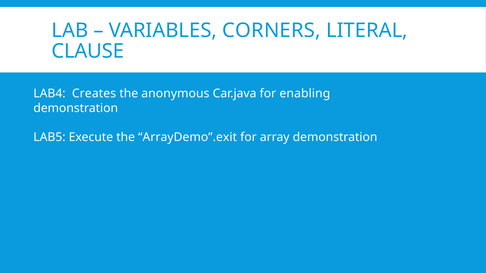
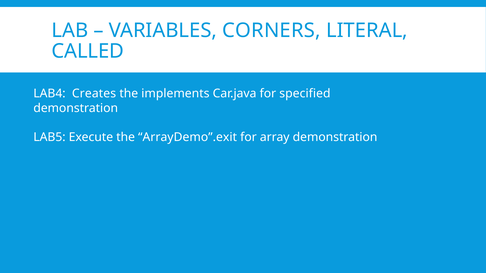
CLAUSE: CLAUSE -> CALLED (88, 51)
anonymous: anonymous -> implements (175, 94)
enabling: enabling -> specified (305, 94)
